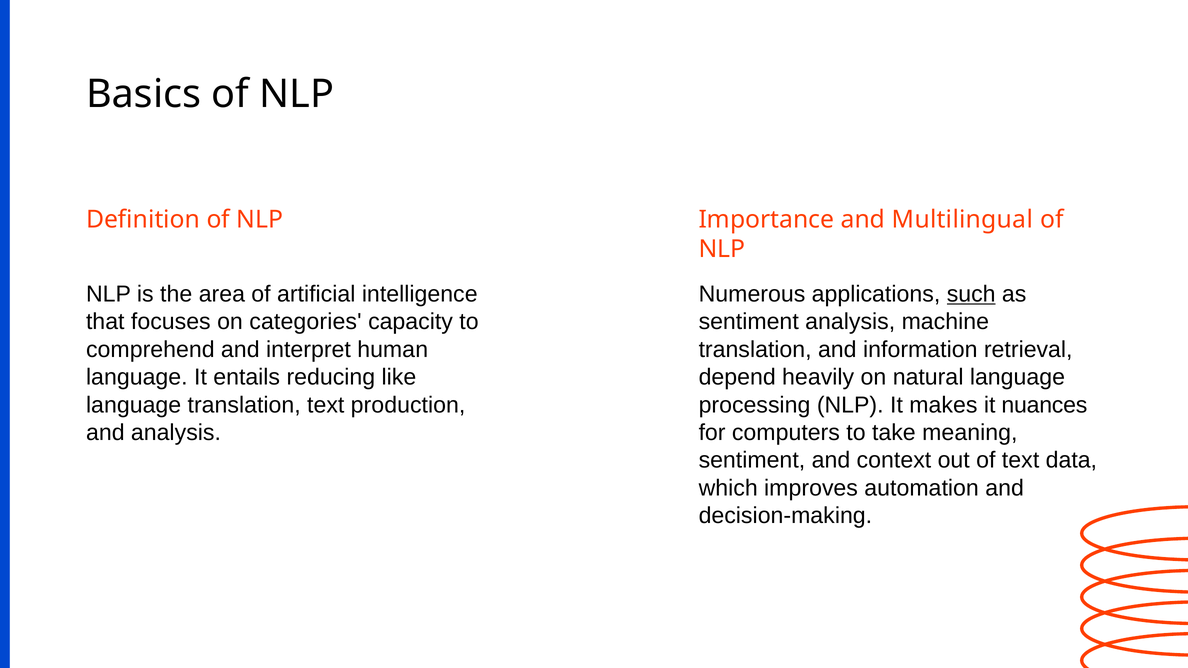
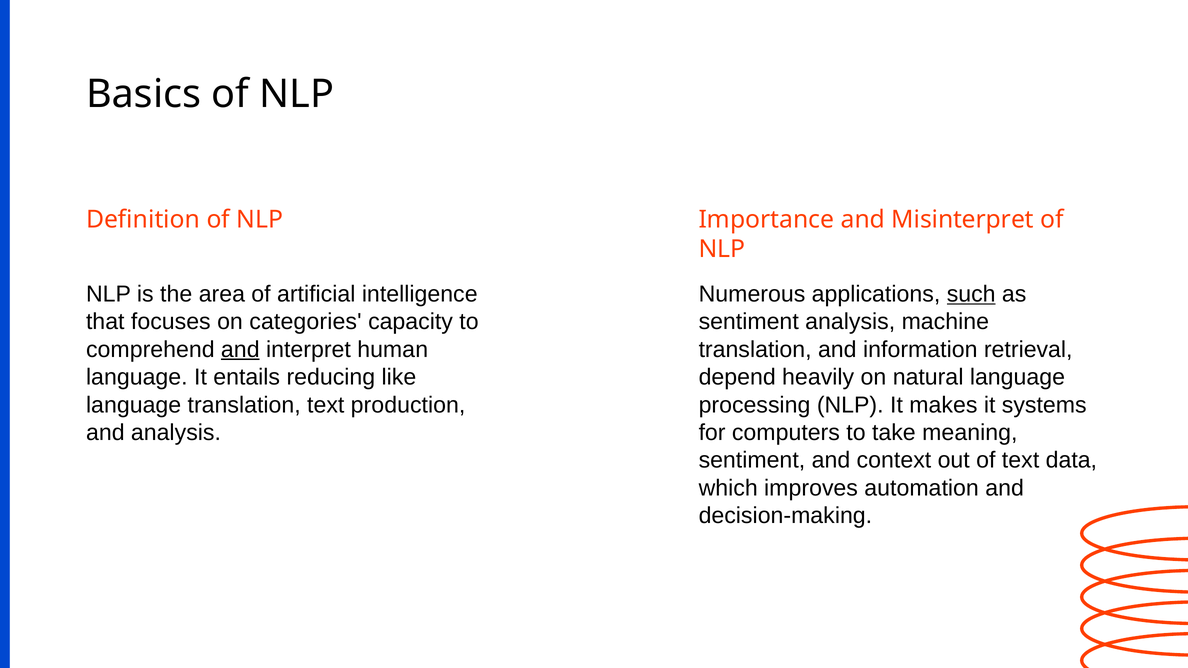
Multilingual: Multilingual -> Misinterpret (963, 219)
and underline: none -> present (240, 350)
nuances: nuances -> systems (1044, 405)
